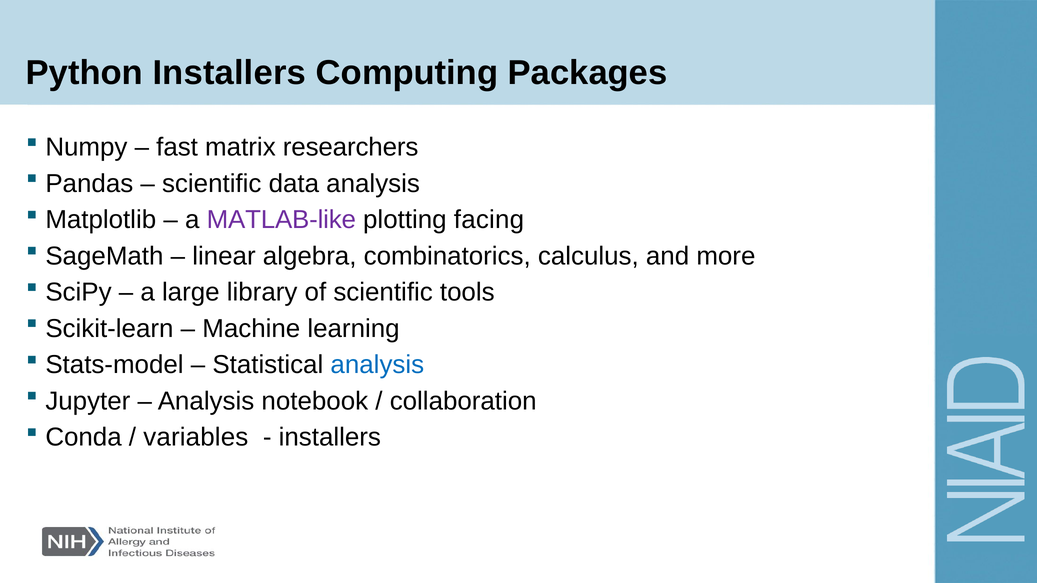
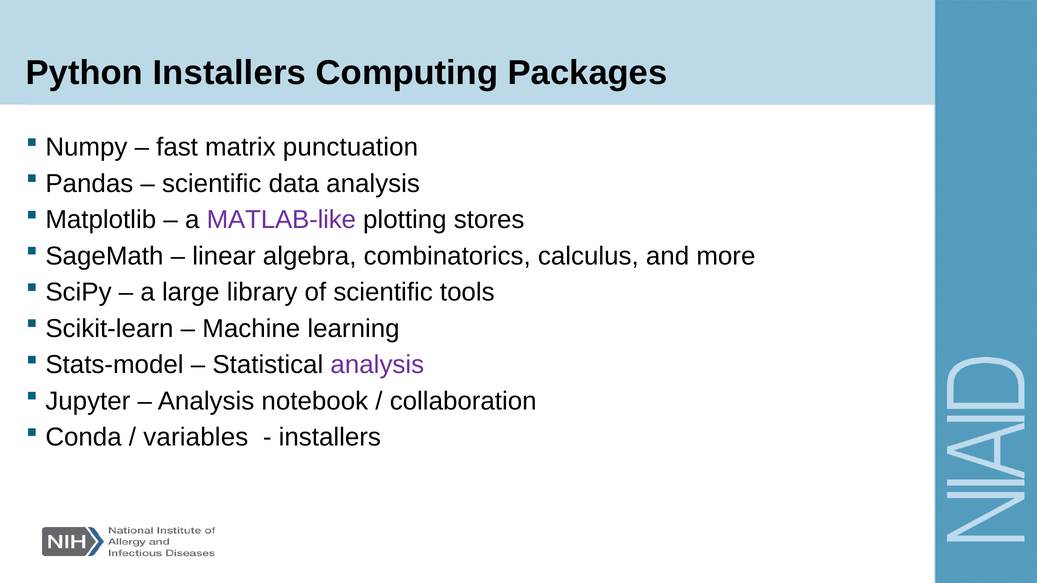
researchers: researchers -> punctuation (350, 147)
facing: facing -> stores (489, 220)
analysis colour: blue -> purple (377, 365)
